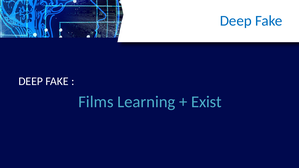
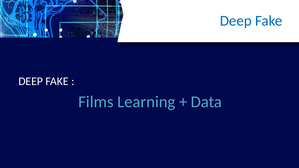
Exist: Exist -> Data (206, 102)
